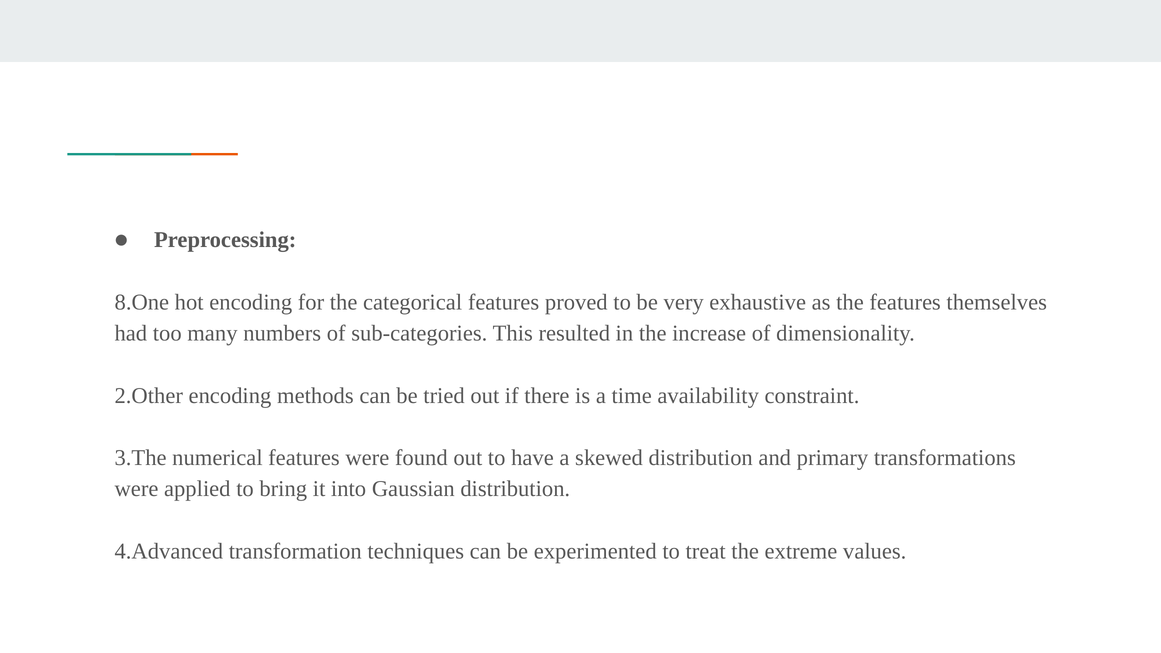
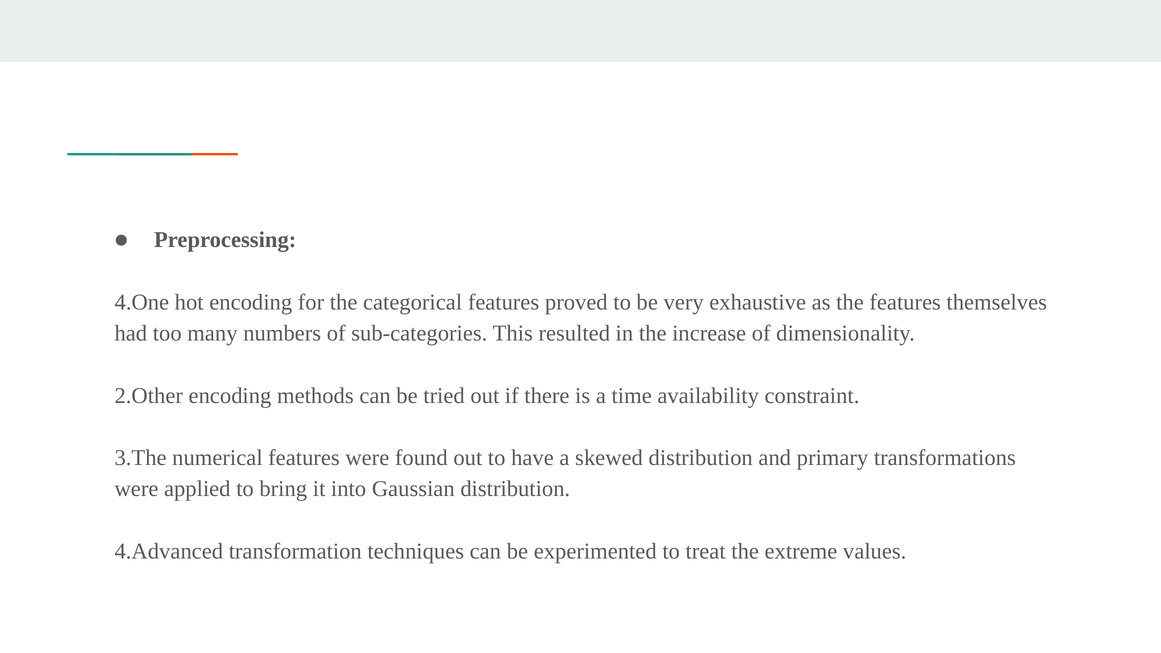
8.One: 8.One -> 4.One (142, 302)
